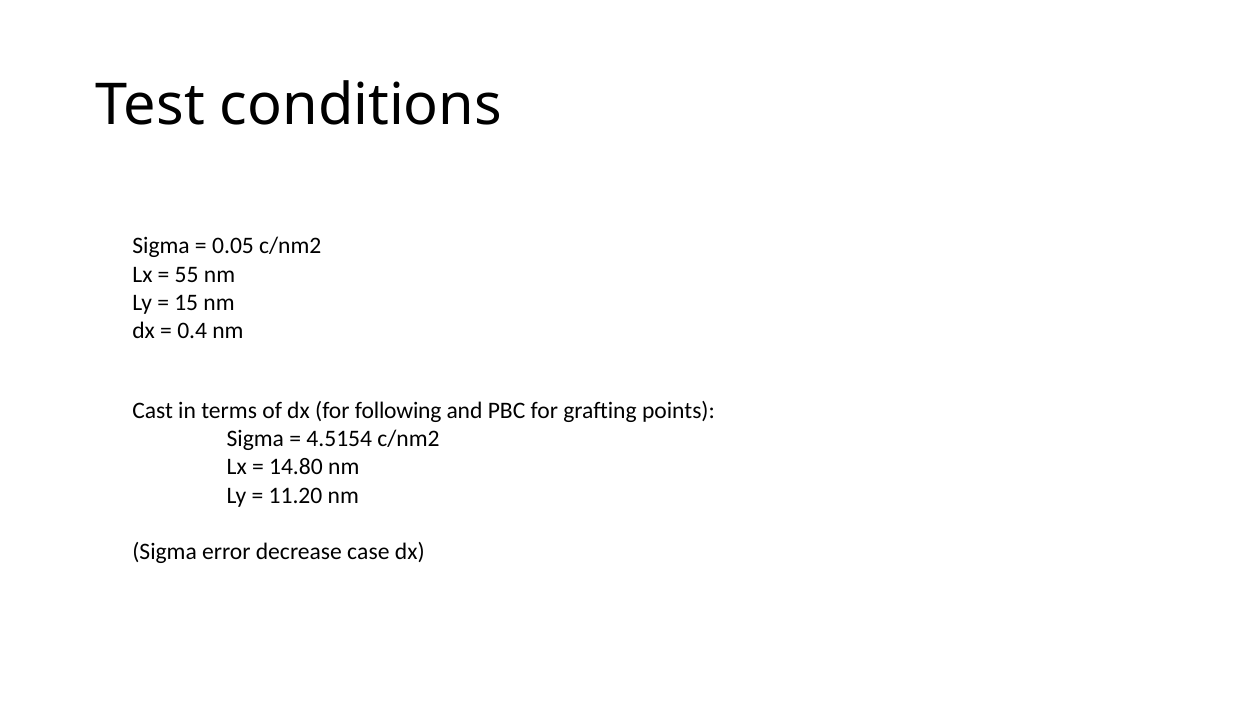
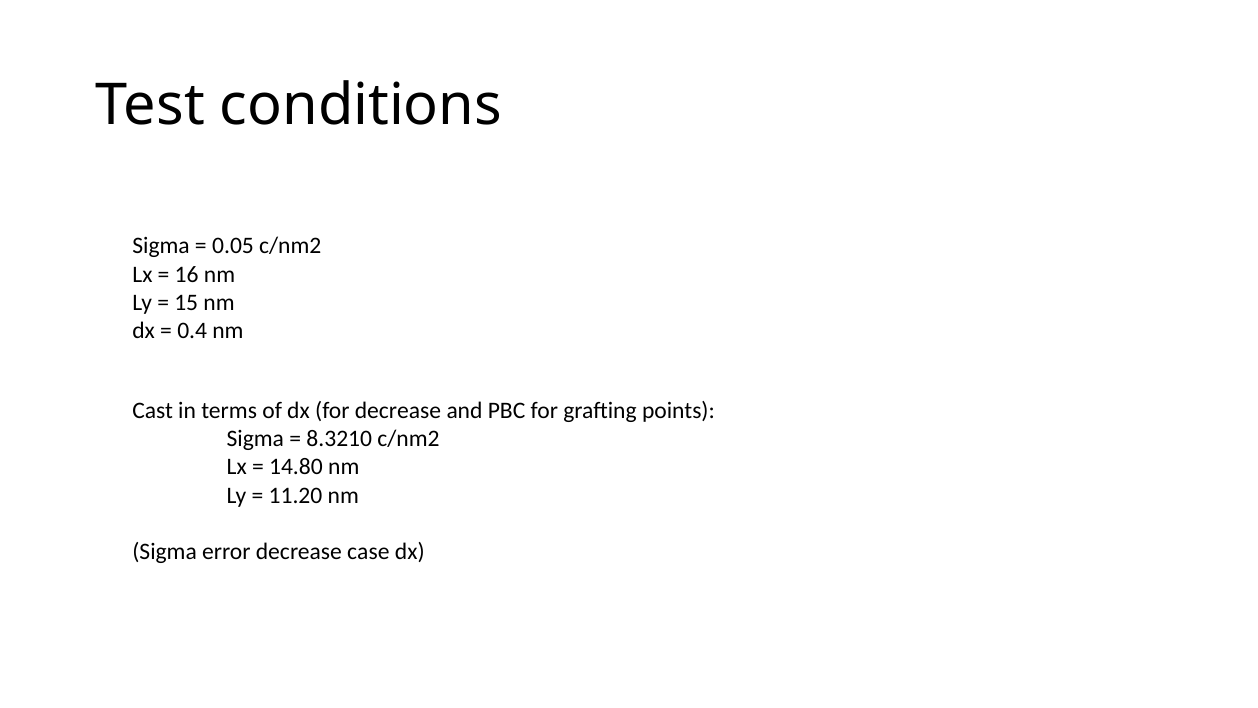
55: 55 -> 16 (187, 274)
for following: following -> decrease (398, 410)
4.5154: 4.5154 -> 8.3210 (339, 438)
